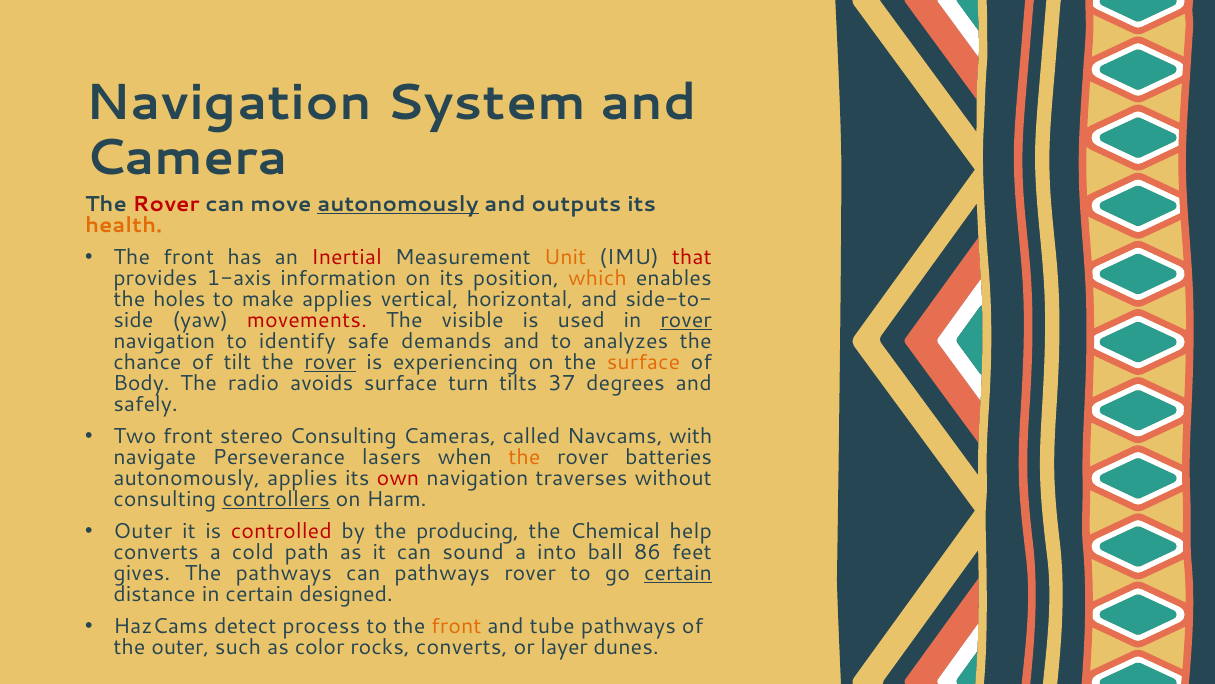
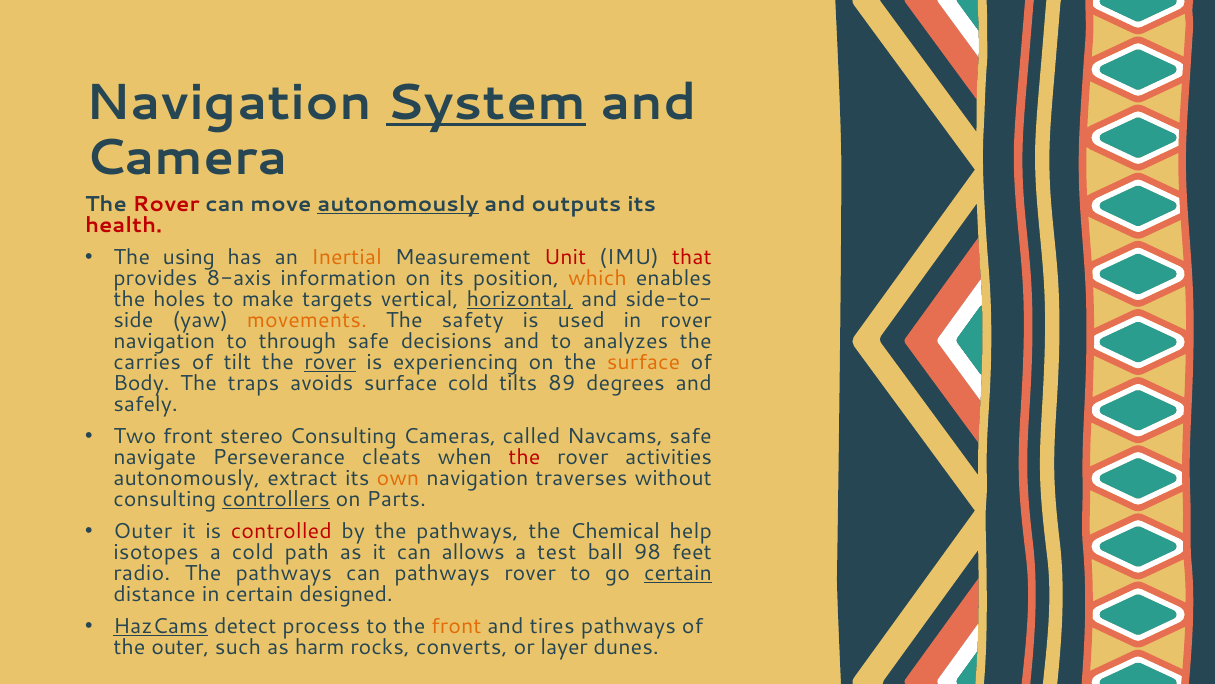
System underline: none -> present (486, 103)
health colour: orange -> red (124, 225)
front: front -> using (189, 257)
Inertial colour: red -> orange (347, 257)
Unit colour: orange -> red (565, 257)
1-axis: 1-axis -> 8-axis (239, 278)
make applies: applies -> targets (337, 299)
horizontal underline: none -> present (520, 299)
movements colour: red -> orange (307, 320)
visible: visible -> safety (473, 320)
rover underline: present -> none (686, 320)
identify: identify -> through (297, 341)
demands: demands -> decisions (446, 341)
chance: chance -> carries (147, 362)
radio: radio -> traps (253, 383)
surface turn: turn -> cold (468, 383)
37: 37 -> 89 (562, 383)
Navcams with: with -> safe (691, 436)
lasers: lasers -> cleats (391, 457)
the colour: orange -> red (524, 457)
batteries: batteries -> activities (669, 457)
autonomously applies: applies -> extract (302, 478)
own colour: red -> orange (398, 478)
Harm: Harm -> Parts (396, 499)
by the producing: producing -> pathways (467, 531)
converts: converts -> isotopes (156, 552)
sound: sound -> allows (473, 552)
into: into -> test (557, 552)
86: 86 -> 98 (647, 552)
gives: gives -> radio (142, 573)
HazCams underline: none -> present (161, 626)
tube: tube -> tires (552, 626)
color: color -> harm (320, 647)
